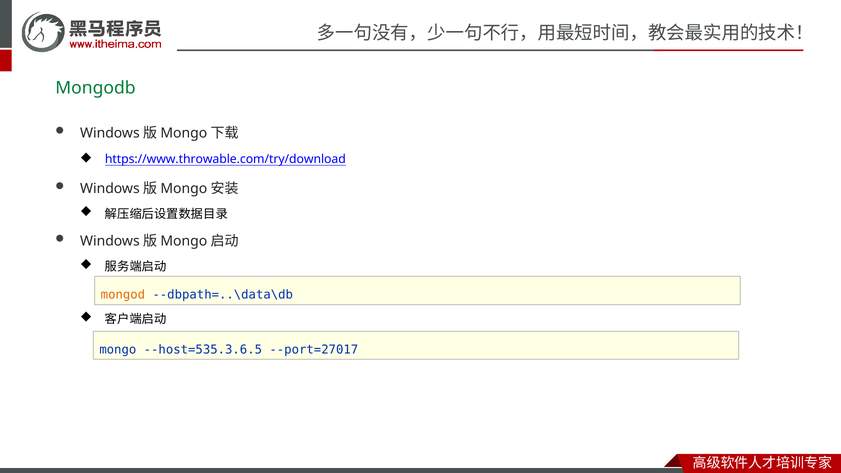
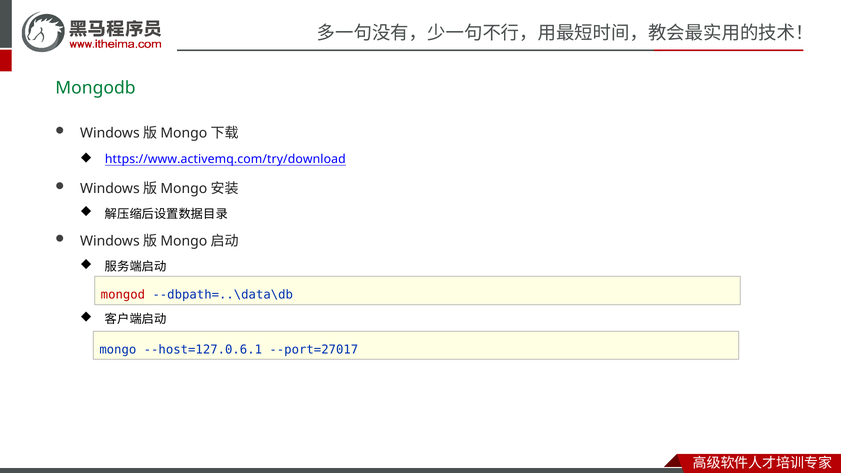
https://www.throwable.com/try/download: https://www.throwable.com/try/download -> https://www.activemq.com/try/download (225, 159)
mongod colour: orange -> red (123, 295)
--host=535.3.6.5: --host=535.3.6.5 -> --host=127.0.6.1 (203, 350)
